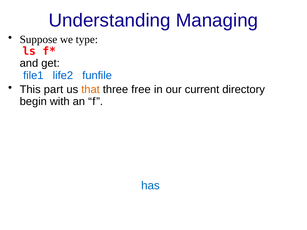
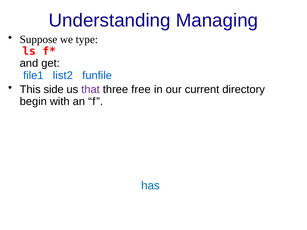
life2: life2 -> list2 (63, 76)
part: part -> side (54, 90)
that colour: orange -> purple (91, 90)
